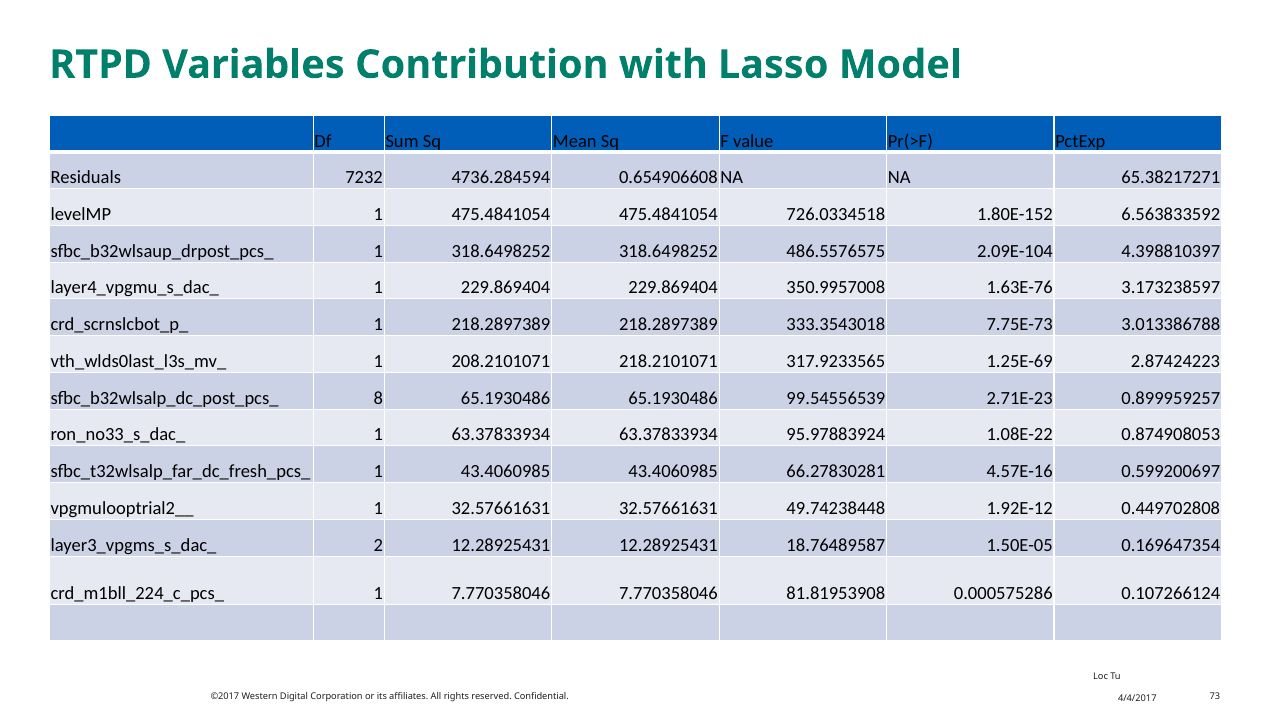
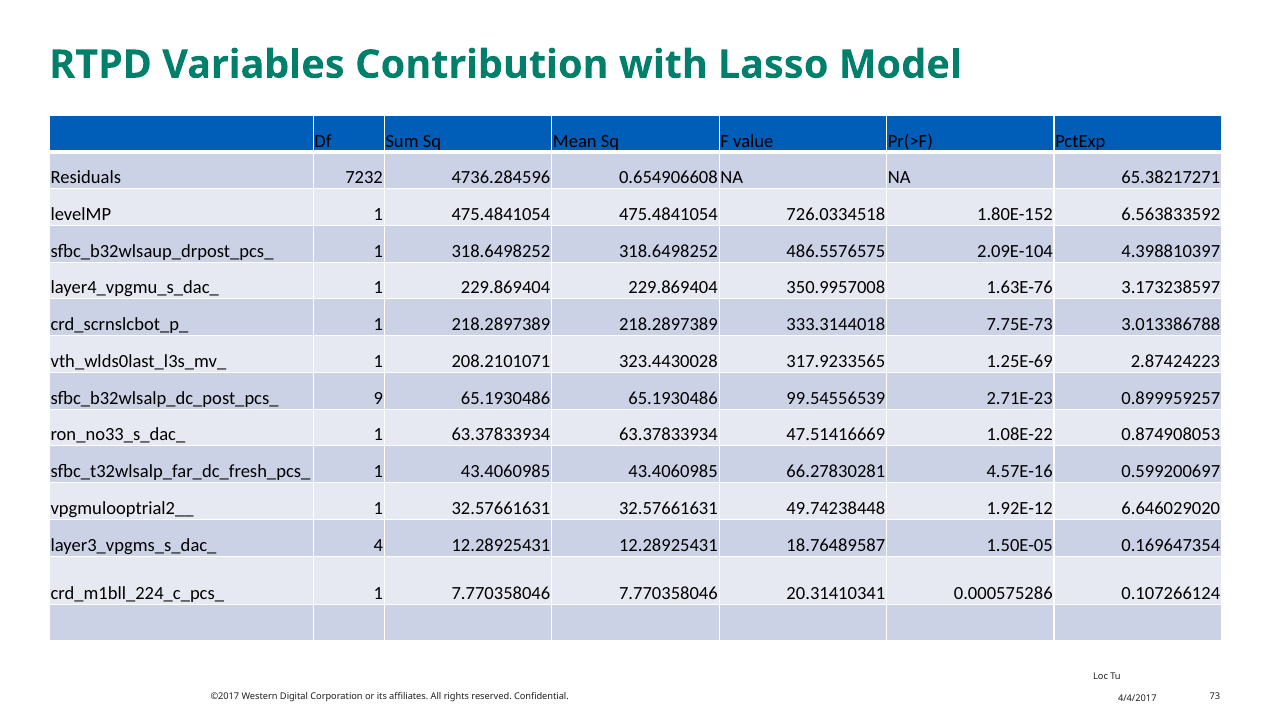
4736.284594: 4736.284594 -> 4736.284596 (501, 178)
333.3543018: 333.3543018 -> 333.3144018 (836, 325)
218.2101071: 218.2101071 -> 323.4430028 (668, 361)
8: 8 -> 9 (378, 398)
95.97883924: 95.97883924 -> 47.51416669 (836, 435)
0.449702808: 0.449702808 -> 6.646029020 (1171, 508)
2: 2 -> 4 (378, 545)
81.81953908: 81.81953908 -> 20.31410341 (836, 593)
